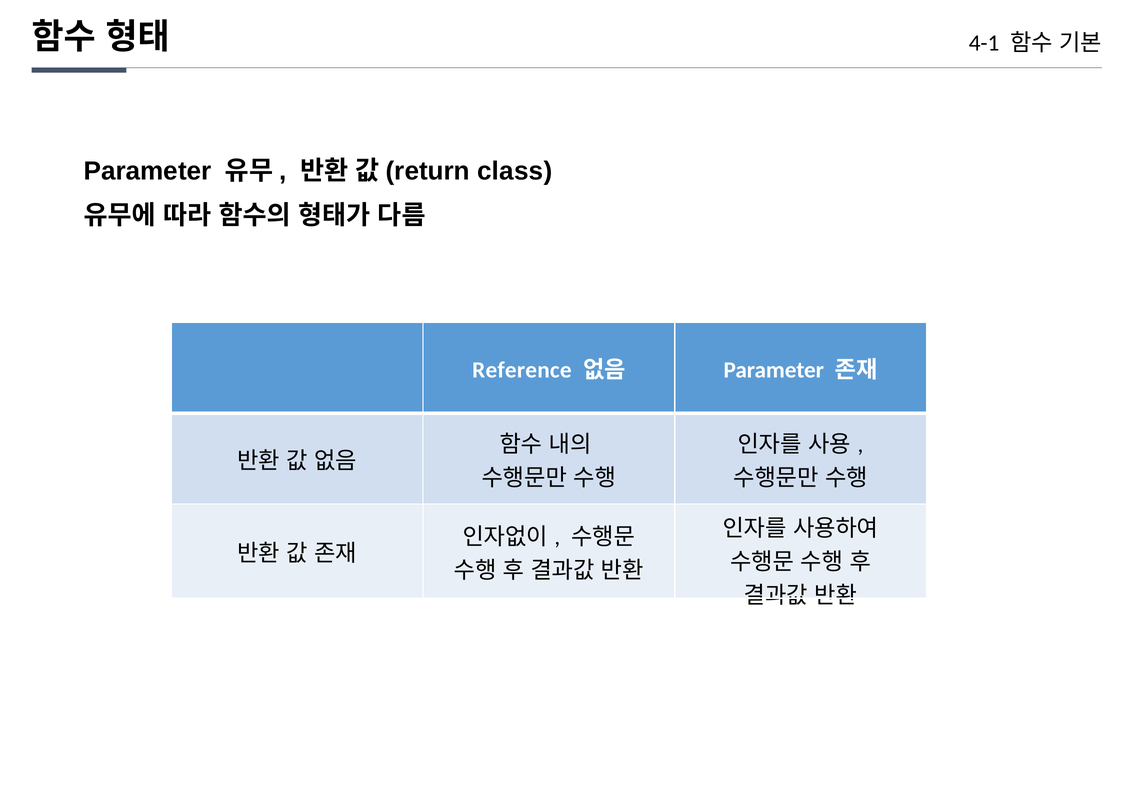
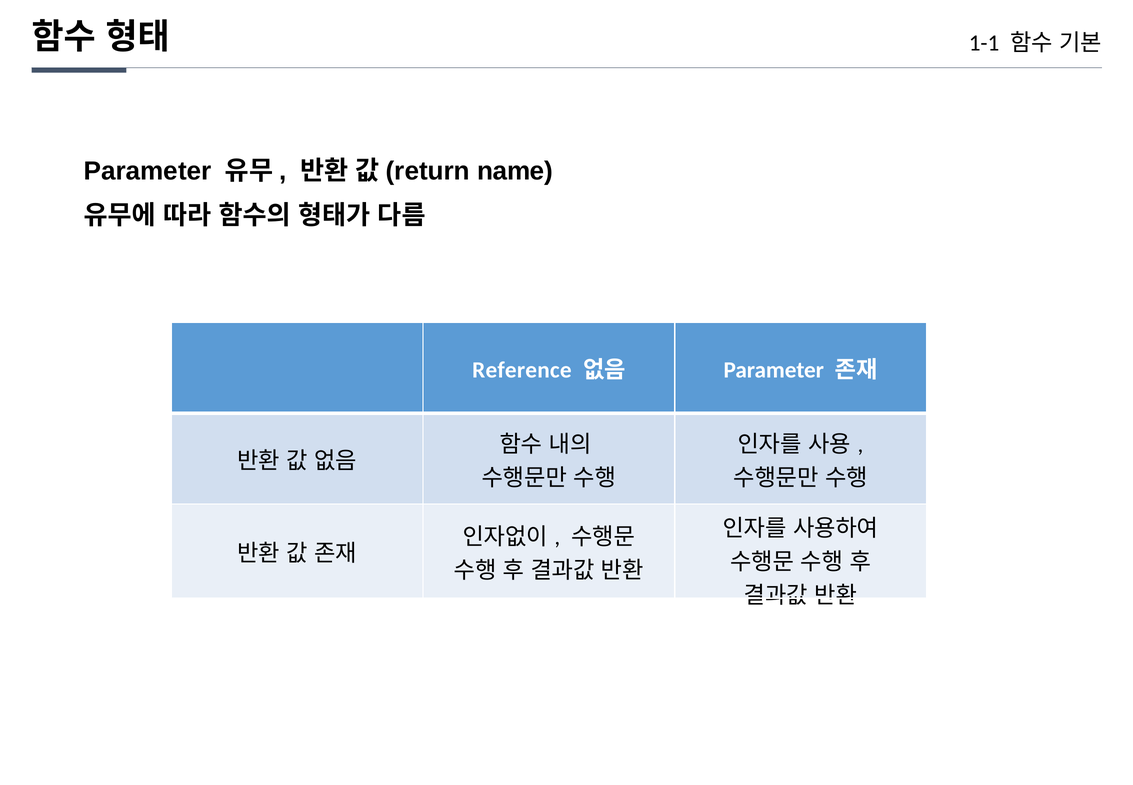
4-1: 4-1 -> 1-1 (984, 43)
class: class -> name (515, 171)
